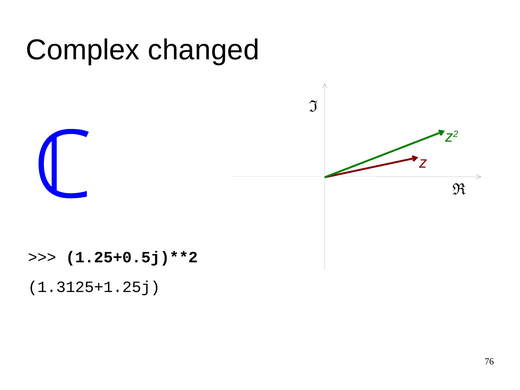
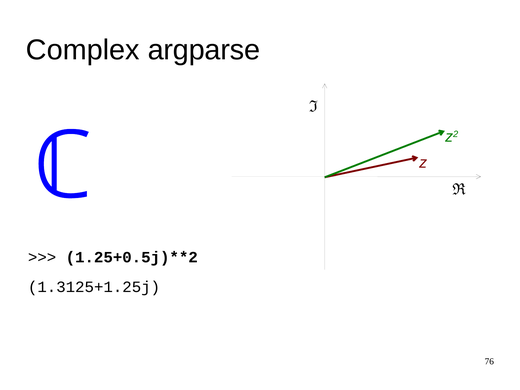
changed: changed -> argparse (204, 50)
